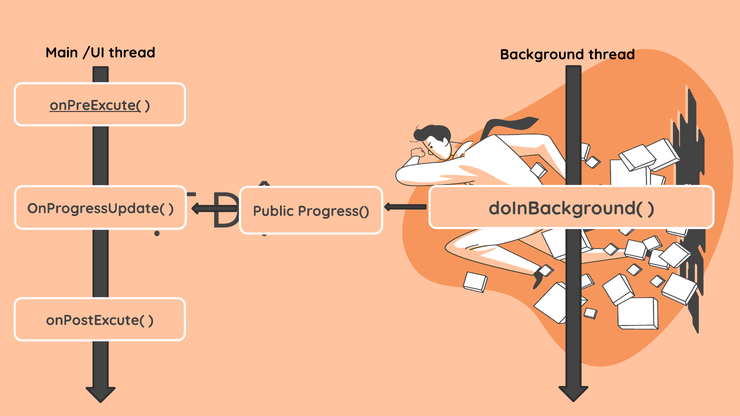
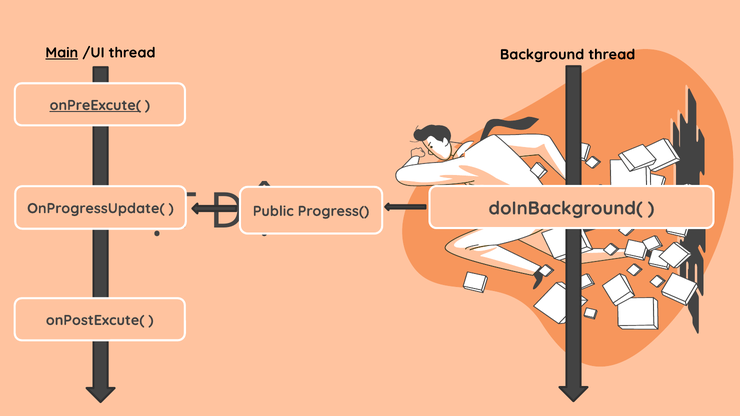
Main underline: none -> present (62, 53)
